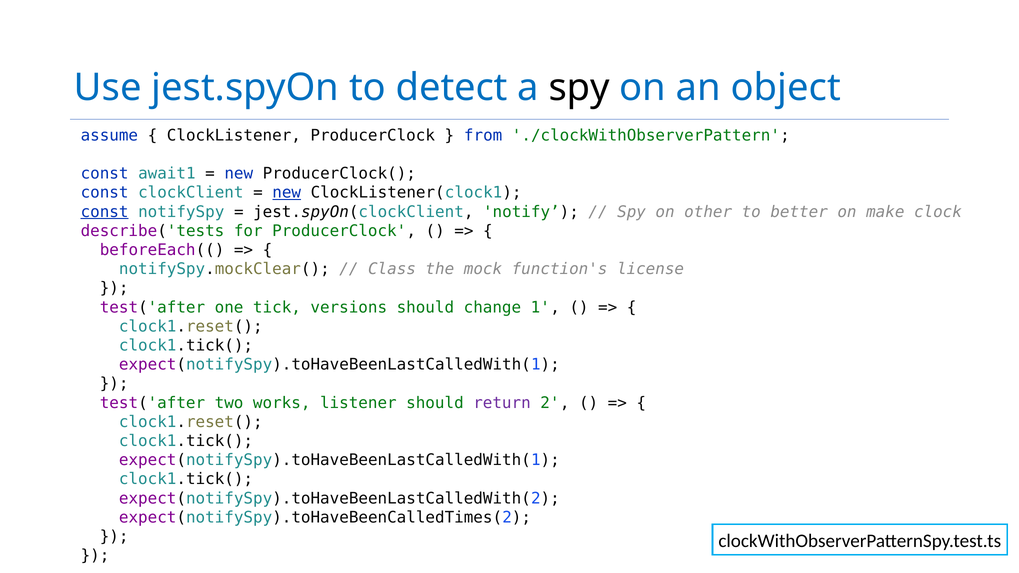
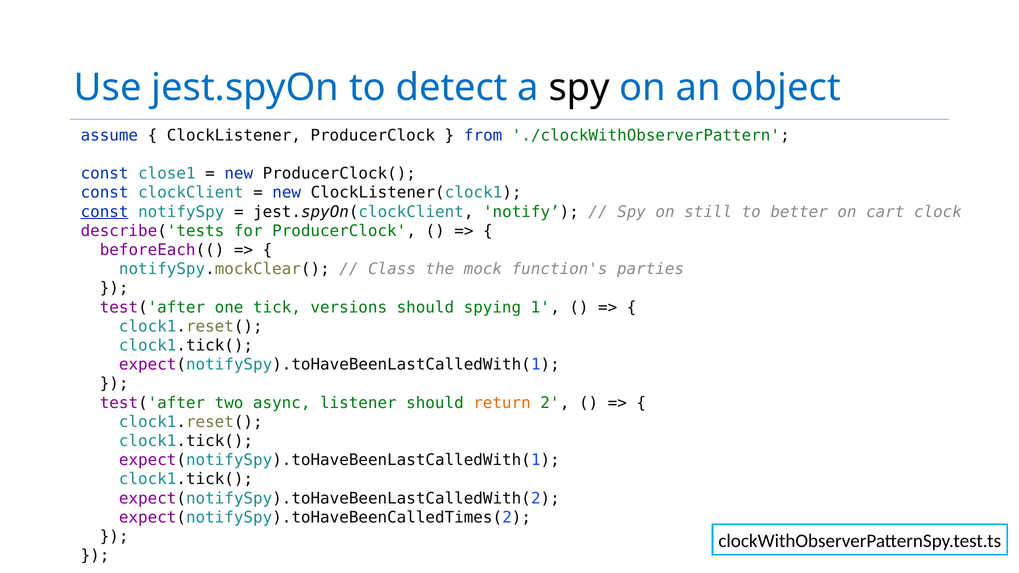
await1: await1 -> close1 (167, 174)
new underline: present -> none (287, 193)
other: other -> still (708, 212)
make: make -> cart (885, 212)
license: license -> parties (651, 269)
change: change -> spying (492, 307)
works: works -> async (282, 403)
return colour: purple -> orange (502, 403)
